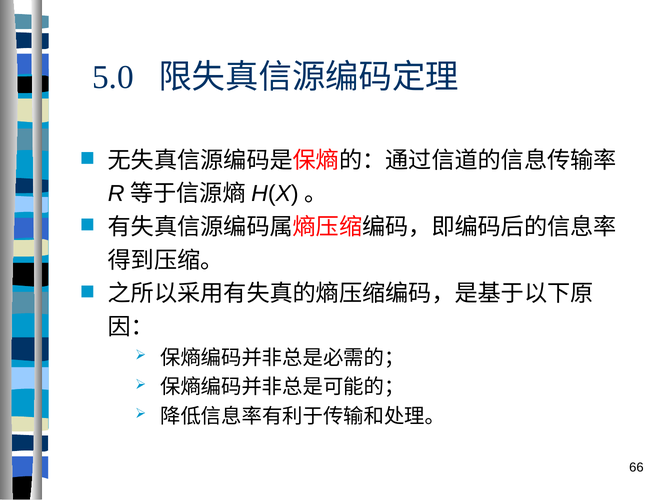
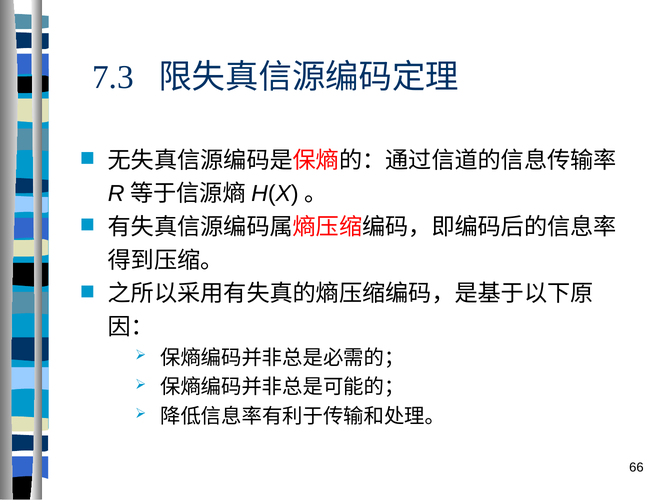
5.0: 5.0 -> 7.3 (113, 77)
